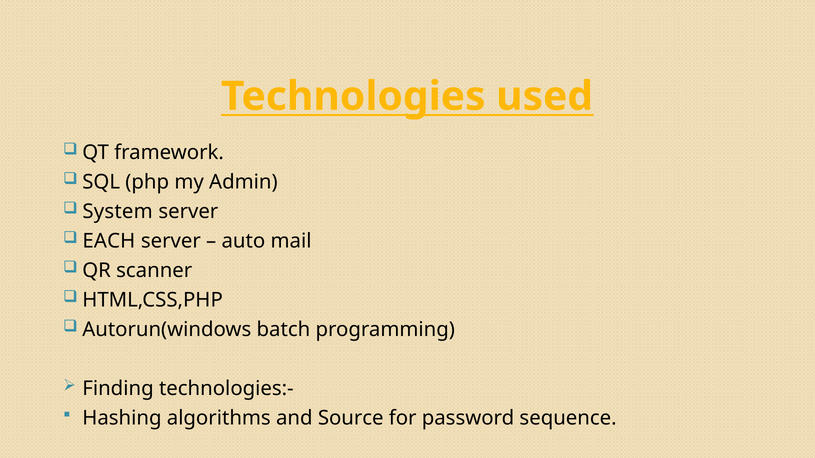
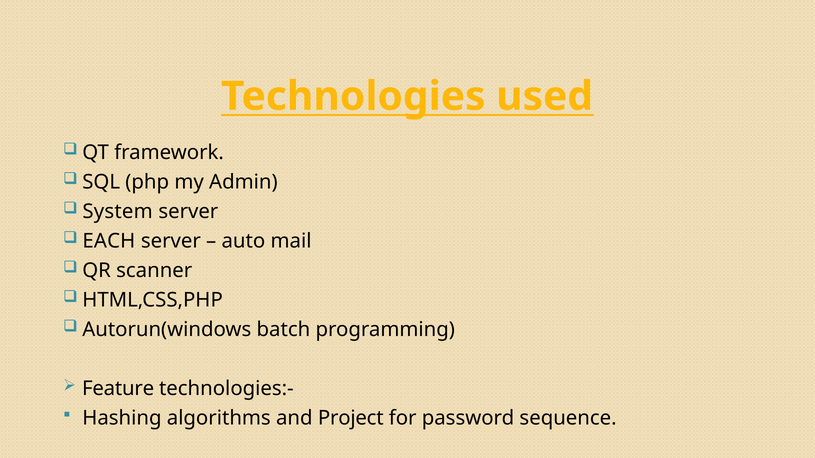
Finding: Finding -> Feature (118, 389)
Source: Source -> Project (351, 418)
